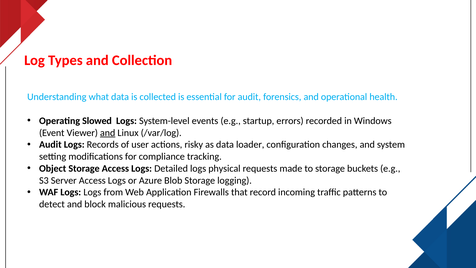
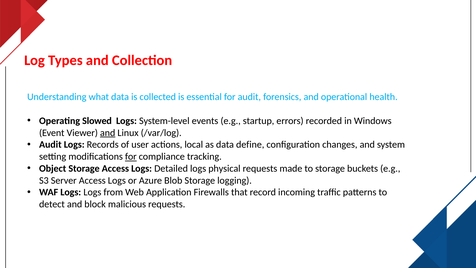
risky: risky -> local (194, 145)
loader: loader -> define (250, 145)
for underline: none -> present (131, 156)
